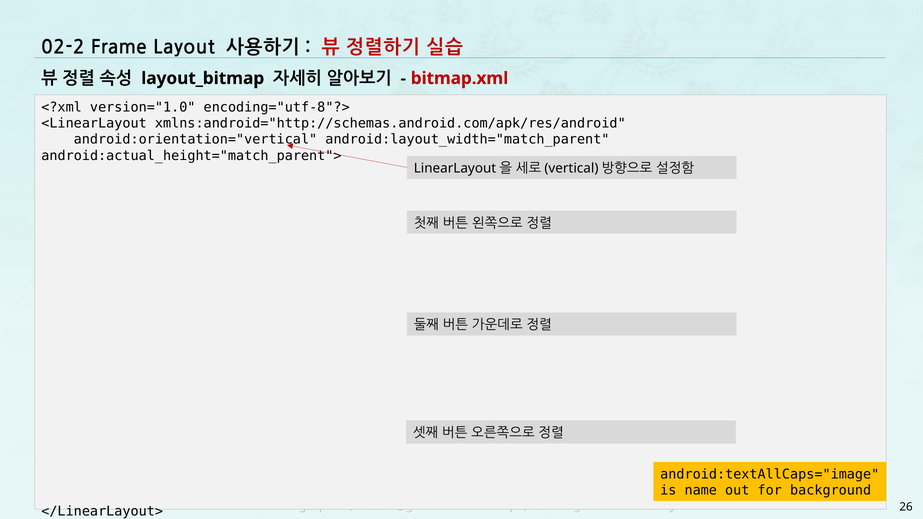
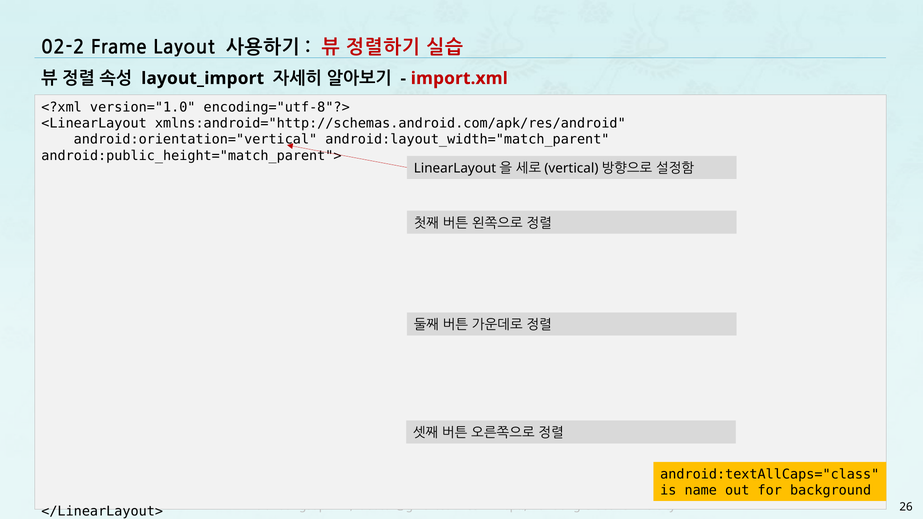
layout_bitmap: layout_bitmap -> layout_import (203, 78)
bitmap.xml: bitmap.xml -> import.xml (459, 78)
android:actual_height="match_parent">: android:actual_height="match_parent"> -> android:public_height="match_parent"> (191, 156)
android:textAllCaps="image: android:textAllCaps="image -> android:textAllCaps="class (770, 474)
